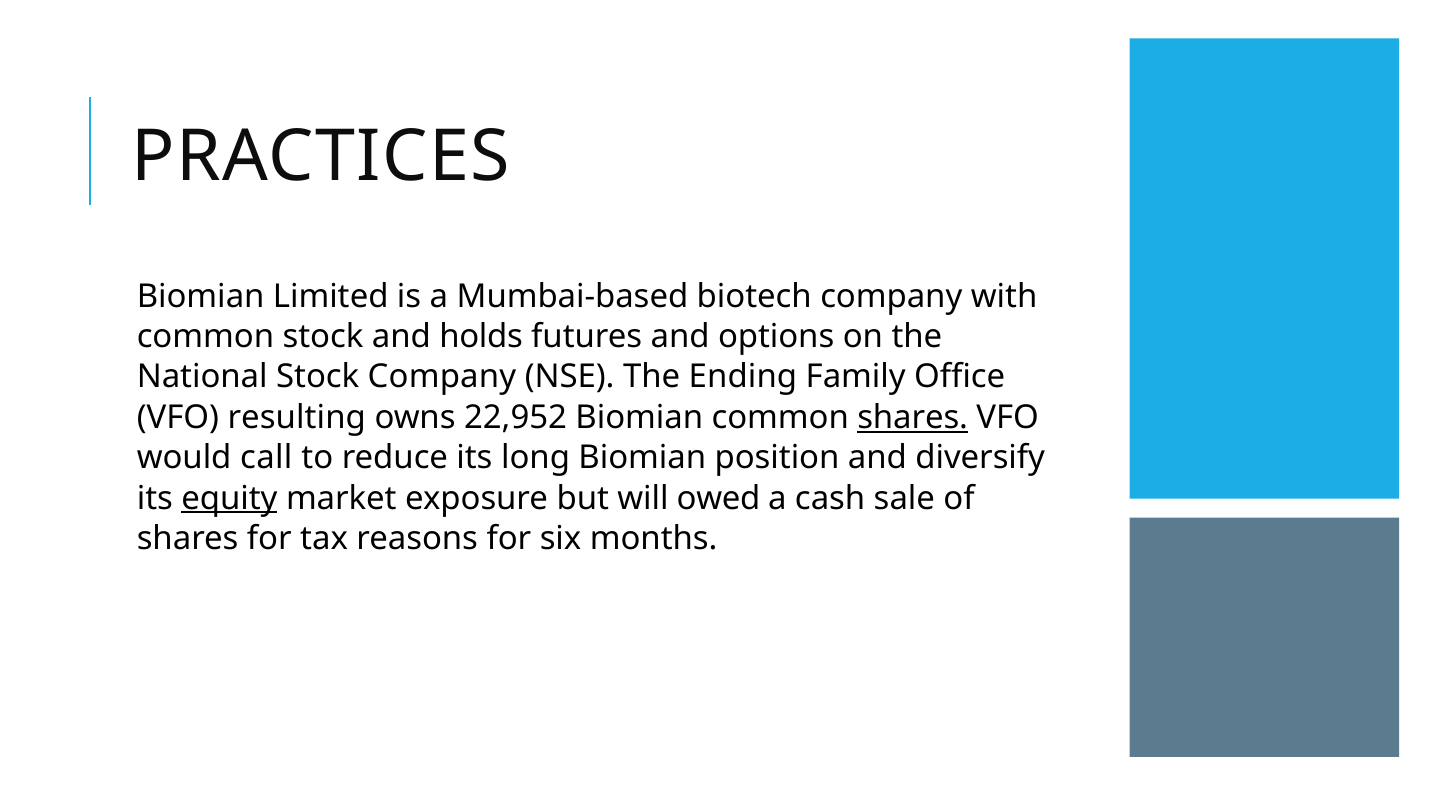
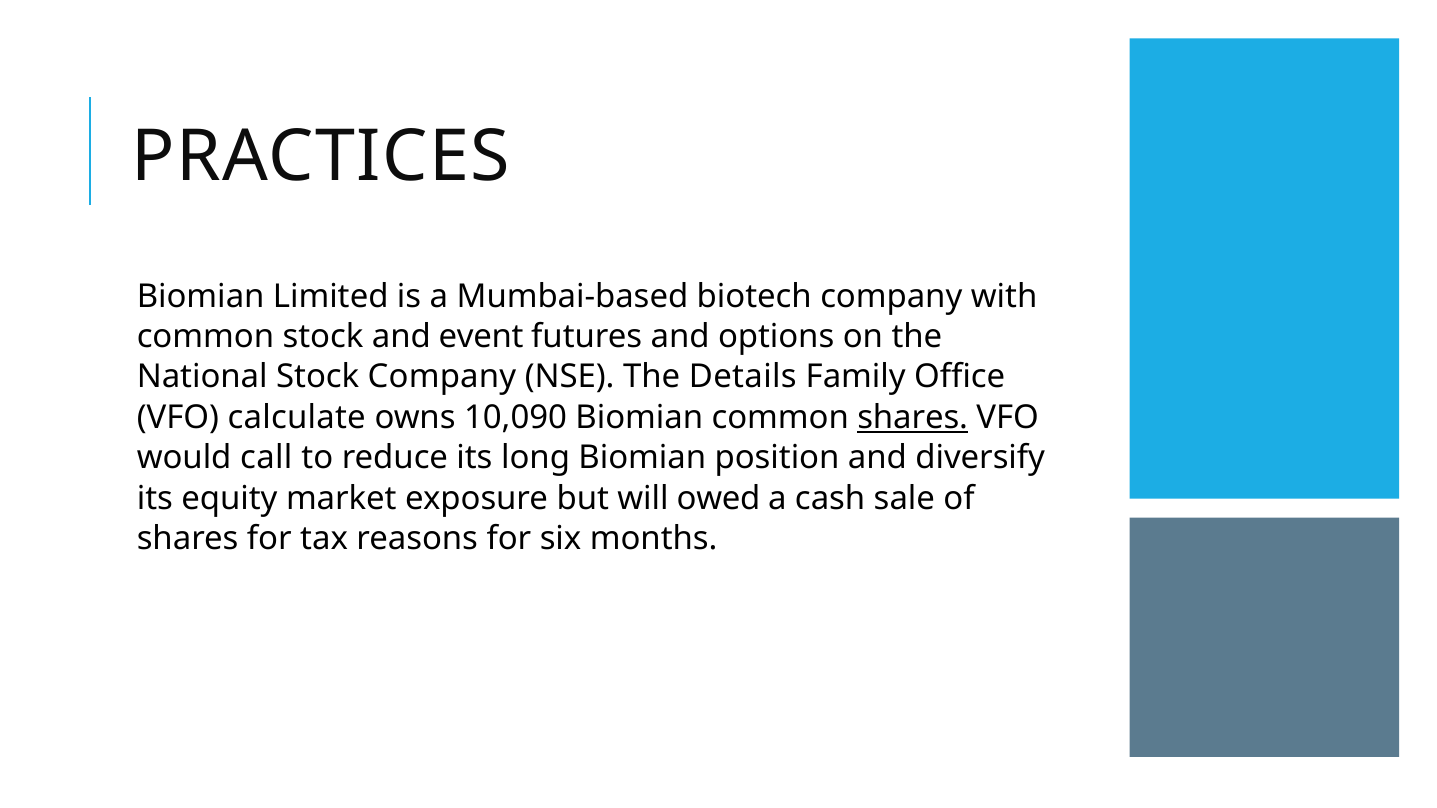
holds: holds -> event (481, 337)
Ending: Ending -> Details (743, 377)
resulting: resulting -> calculate (297, 418)
22,952: 22,952 -> 10,090 (516, 418)
equity underline: present -> none (229, 498)
